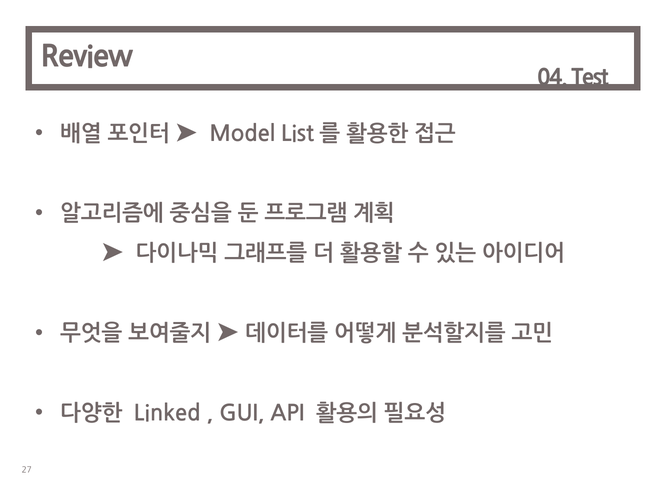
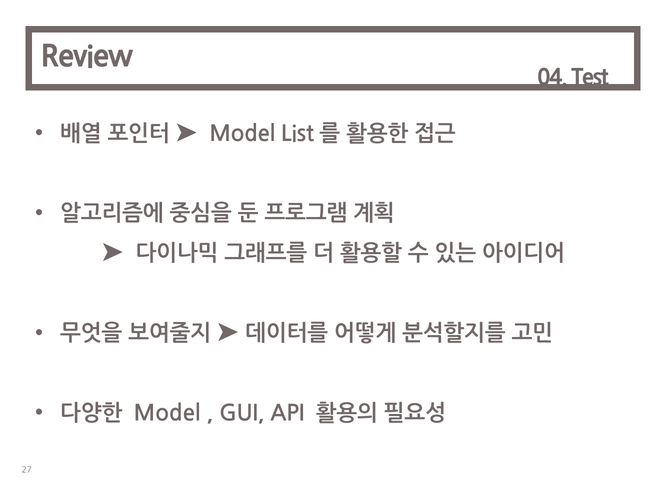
Linked: Linked -> Model (167, 414)
